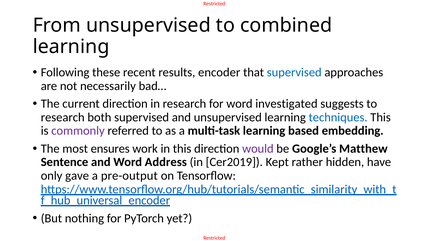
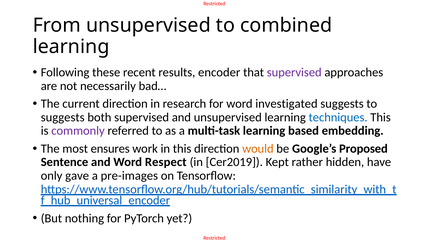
supervised colour: blue -> purple (294, 73)
research: research -> suggests (63, 117)
would colour: purple -> orange (258, 149)
Matthew: Matthew -> Proposed (363, 149)
Address: Address -> Respect (166, 162)
pre-output: pre-output -> pre-images (129, 176)
